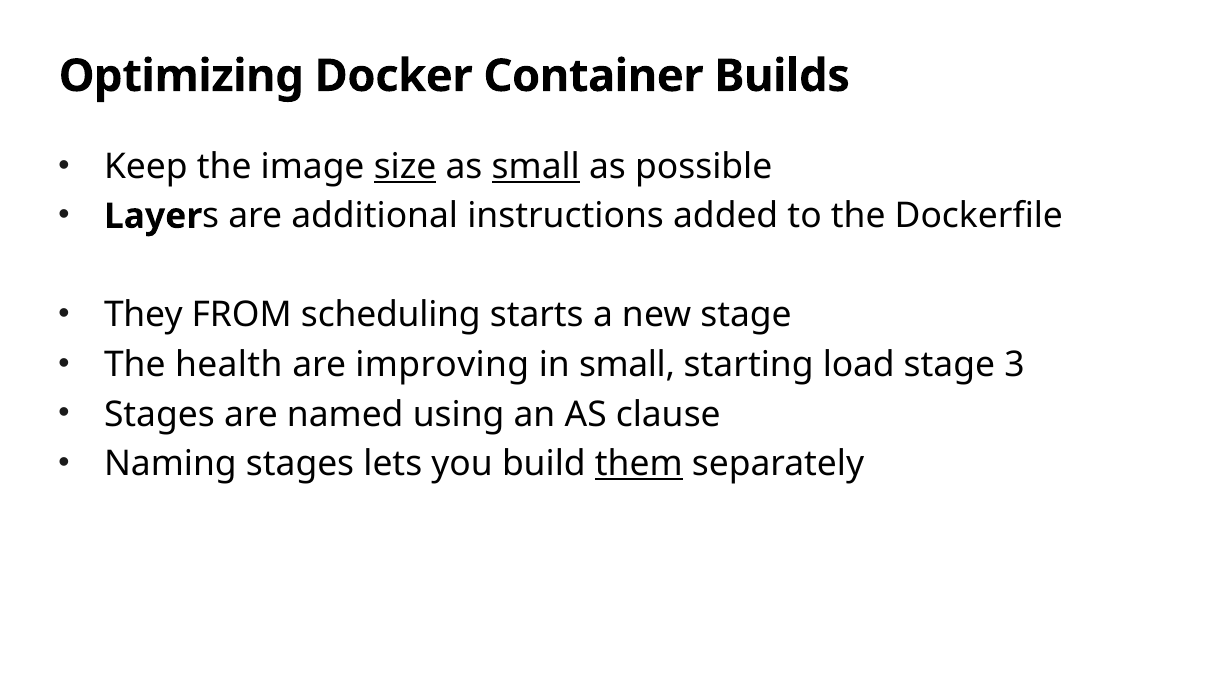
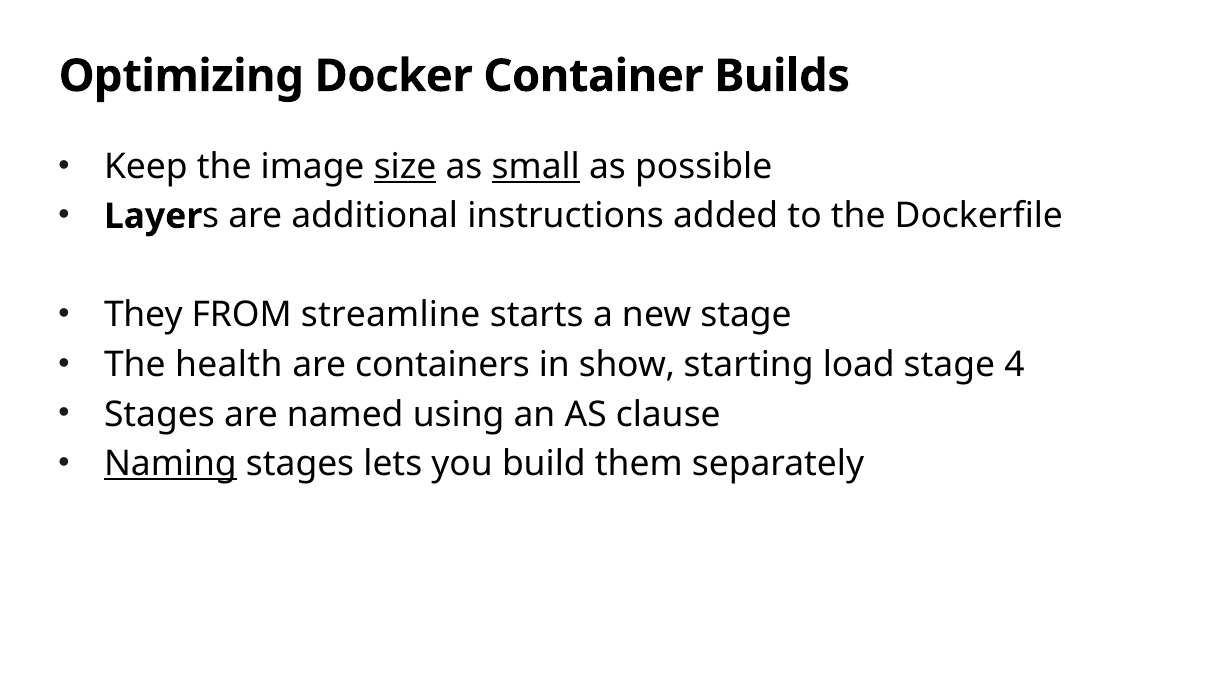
scheduling: scheduling -> streamline (391, 315)
improving: improving -> containers (443, 365)
in small: small -> show (627, 365)
3: 3 -> 4 (1014, 365)
Naming underline: none -> present (170, 464)
them underline: present -> none (639, 464)
